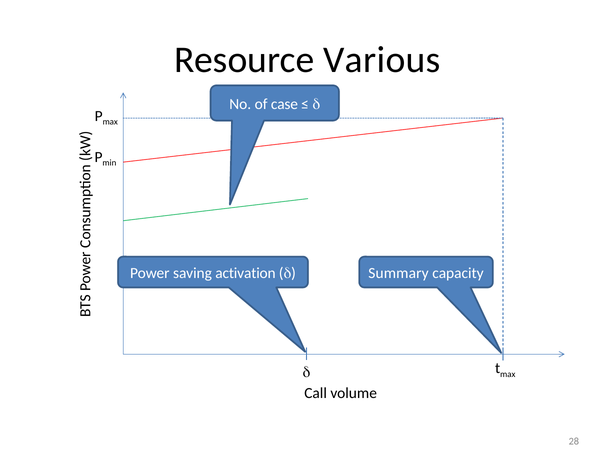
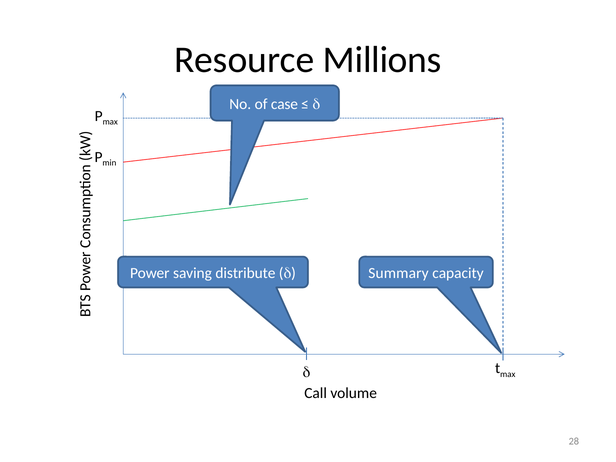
Various: Various -> Millions (382, 60)
activation: activation -> distribute (245, 273)
